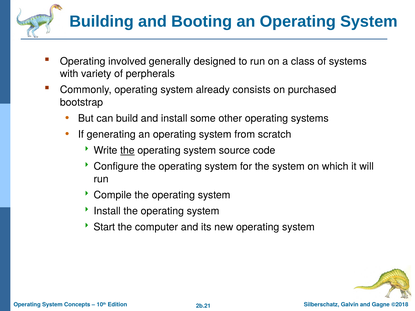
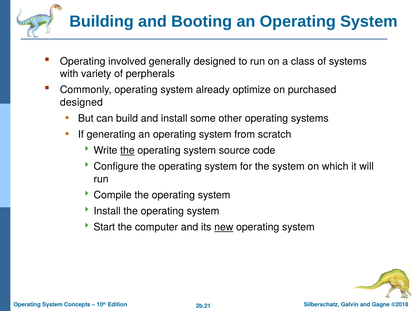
consists: consists -> optimize (252, 90)
bootstrap: bootstrap -> designed (81, 102)
new underline: none -> present (224, 227)
